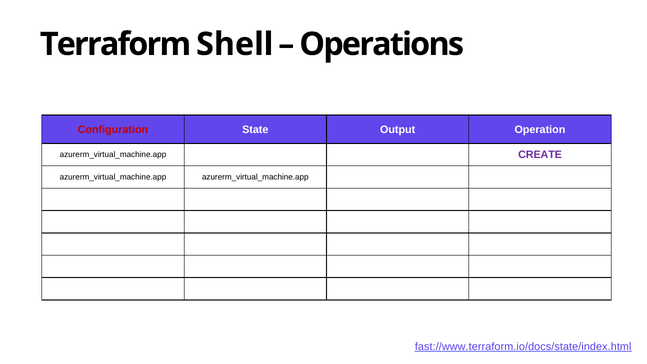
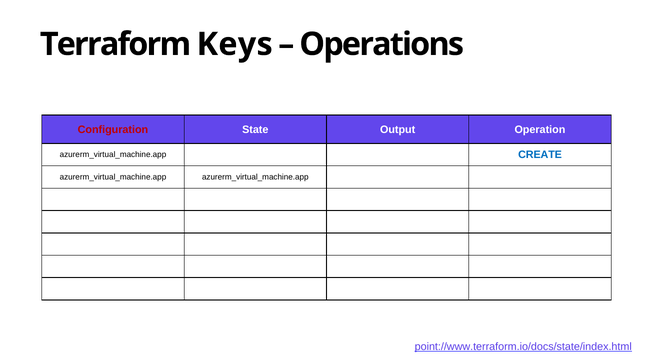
Shell: Shell -> Keys (235, 44)
CREATE colour: purple -> blue (540, 155)
fast://www.terraform.io/docs/state/index.html: fast://www.terraform.io/docs/state/index.html -> point://www.terraform.io/docs/state/index.html (523, 347)
